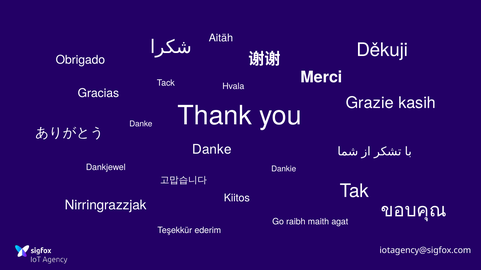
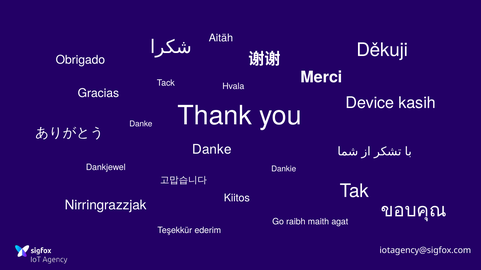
Grazie: Grazie -> Device (370, 103)
